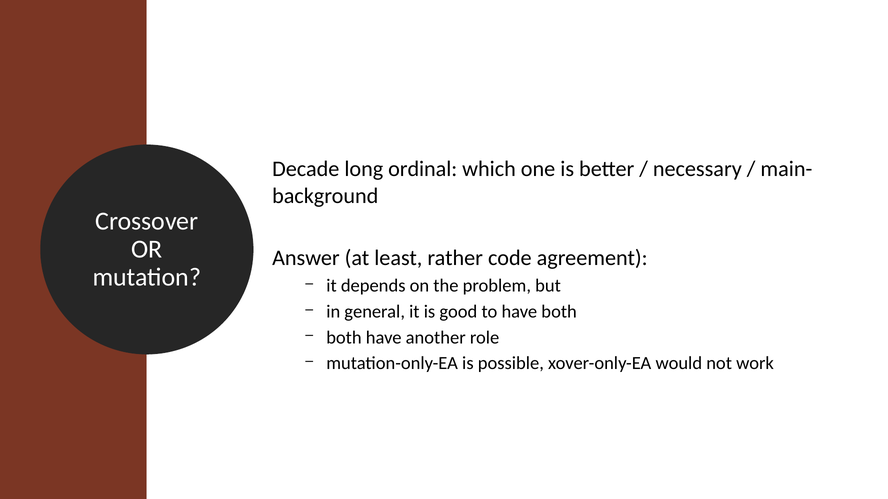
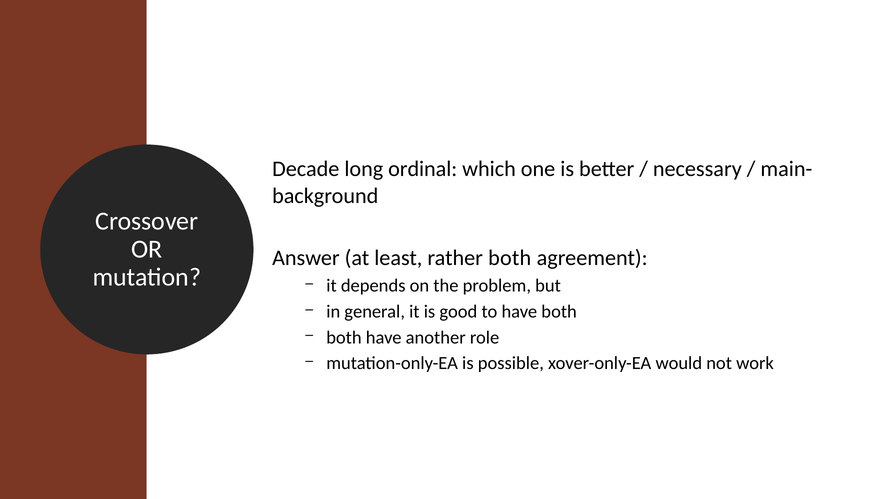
rather code: code -> both (510, 258)
